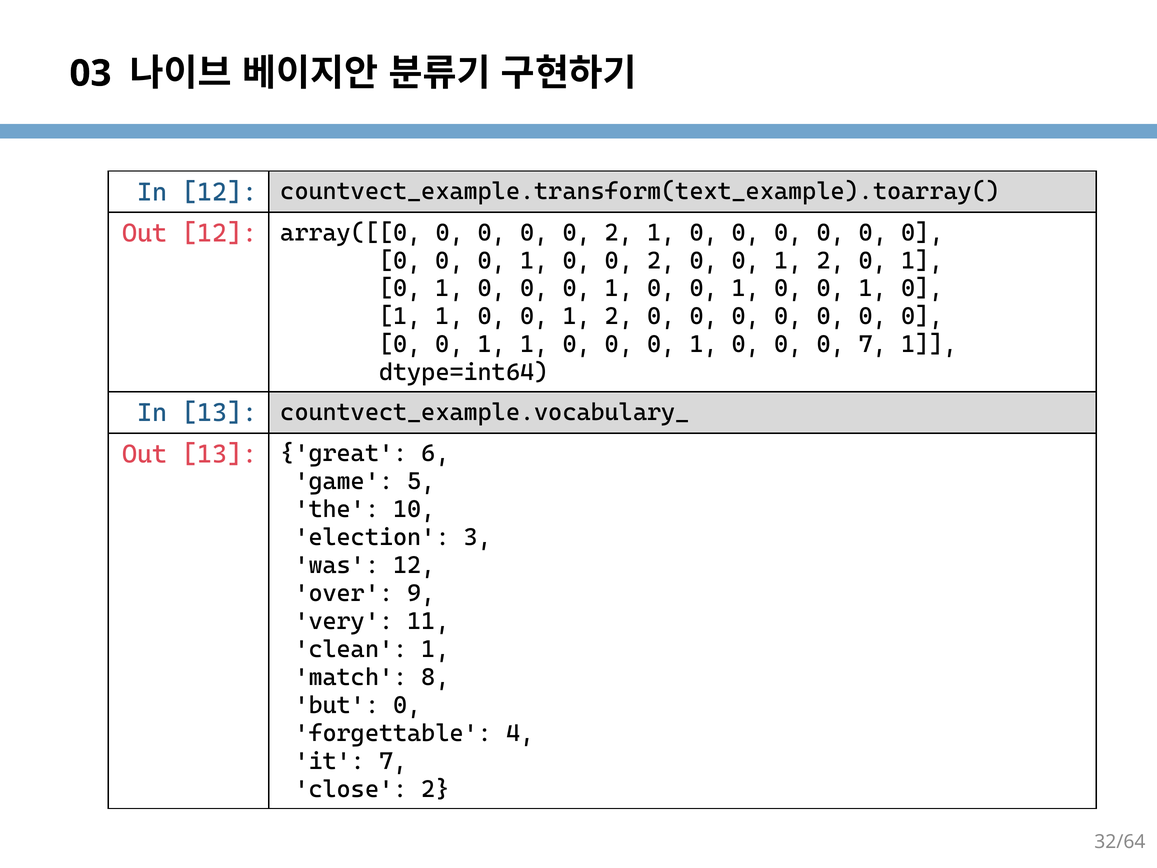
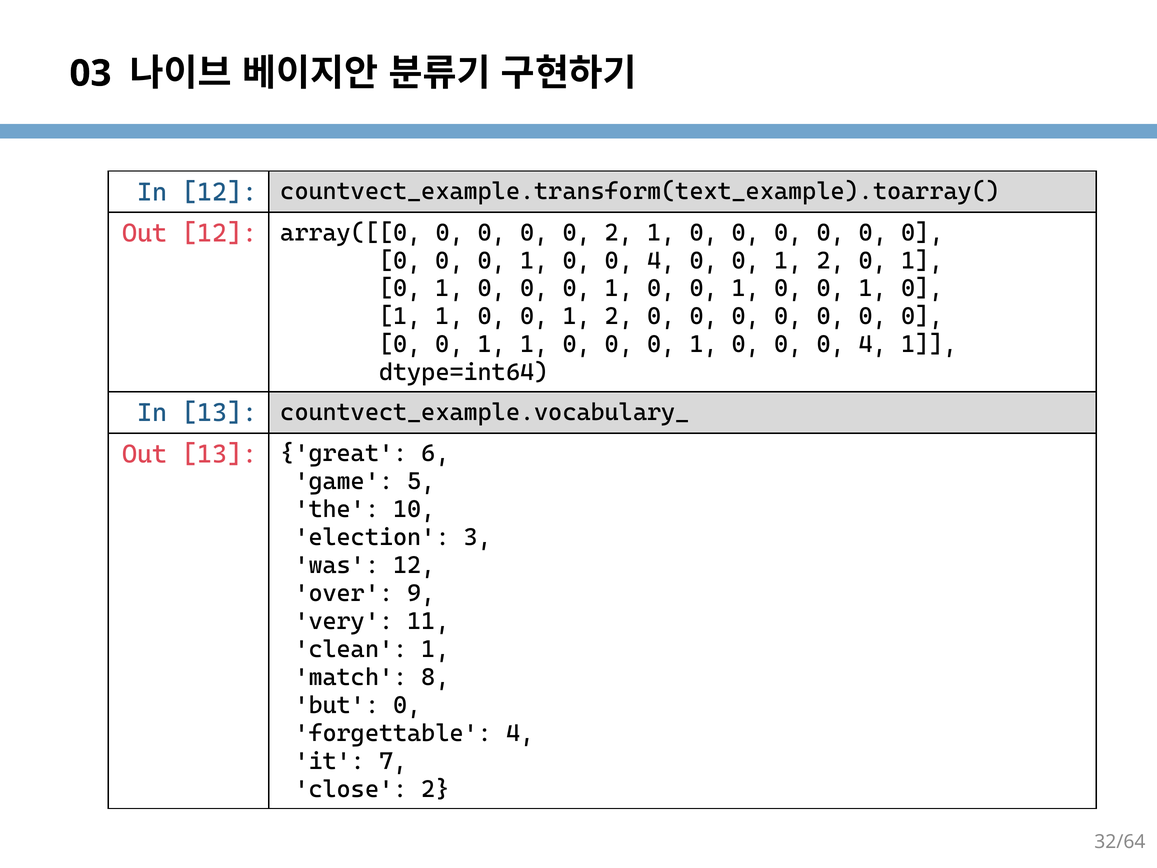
1 0 0 2: 2 -> 4 (661, 260)
0 0 0 7: 7 -> 4 (873, 344)
